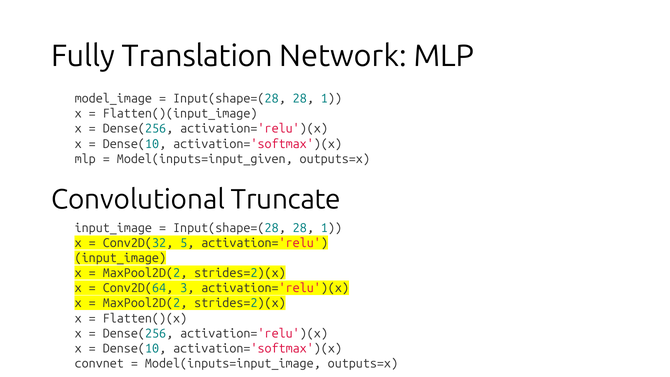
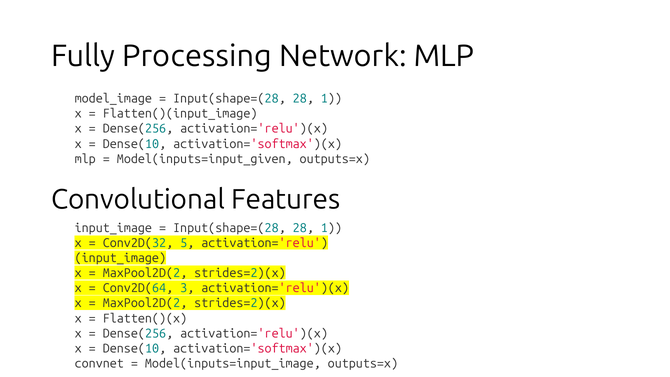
Translation: Translation -> Processing (197, 56)
Truncate: Truncate -> Features (286, 199)
